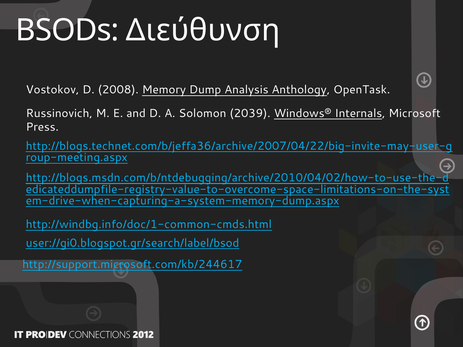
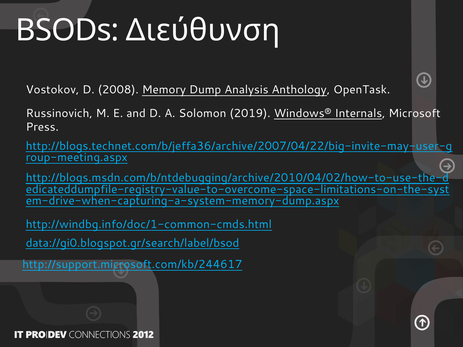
2039: 2039 -> 2019 (250, 113)
user://gi0.blogspot.gr/search/label/bsod: user://gi0.blogspot.gr/search/label/bsod -> data://gi0.blogspot.gr/search/label/bsod (133, 243)
